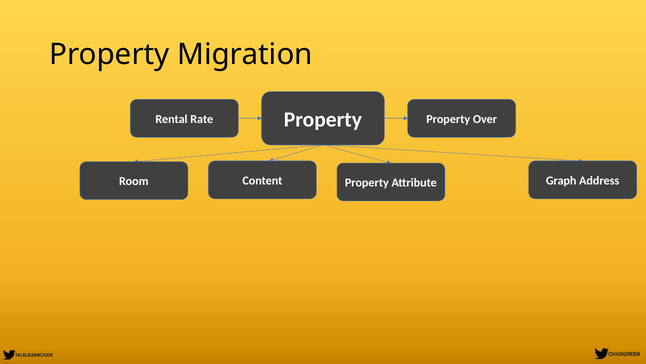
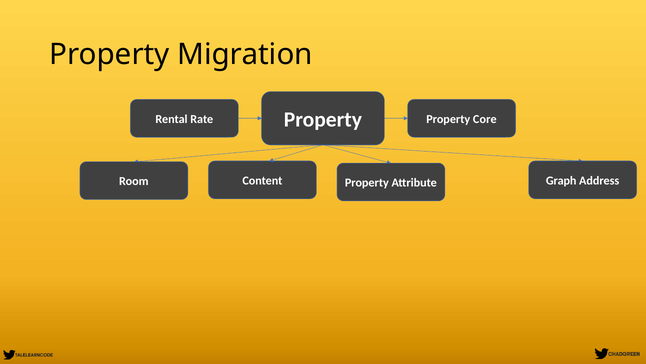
Over: Over -> Core (485, 119)
